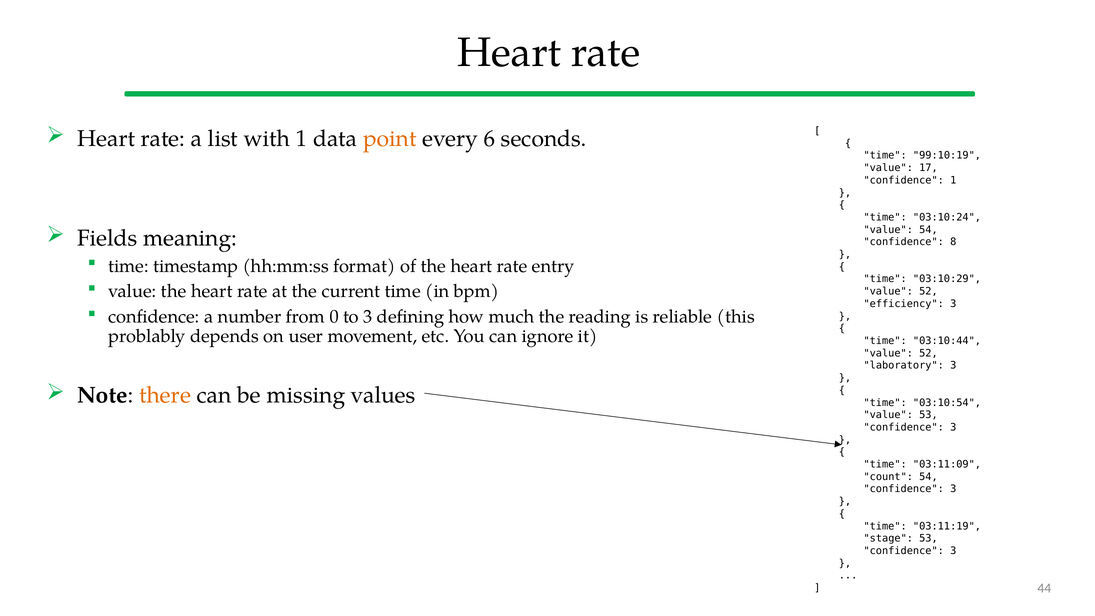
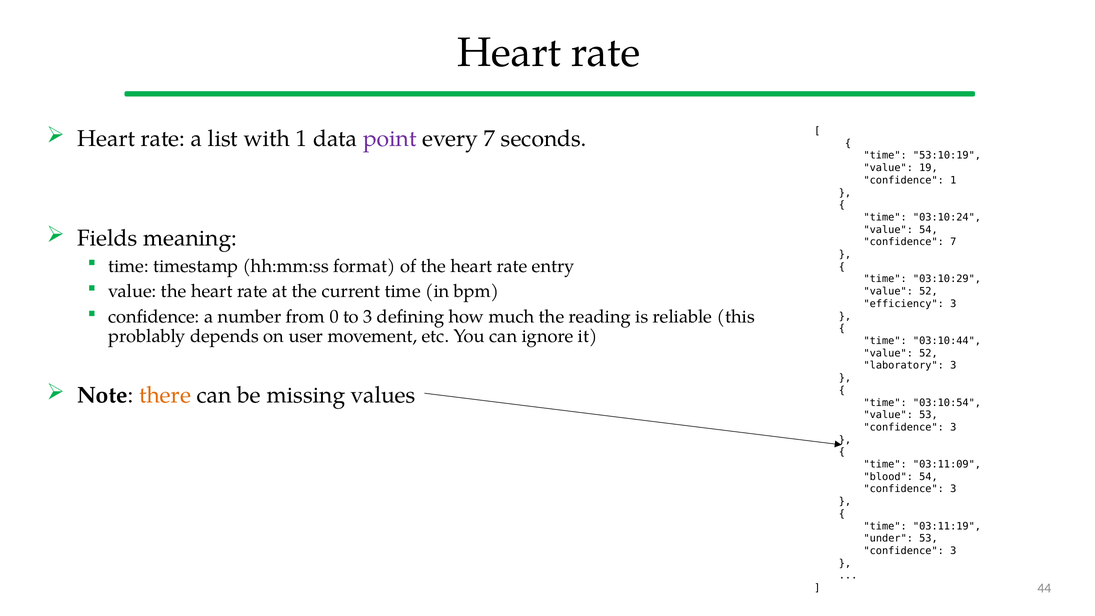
point colour: orange -> purple (390, 139)
every 6: 6 -> 7 (489, 139)
99:10:19: 99:10:19 -> 53:10:19 (947, 156)
17: 17 -> 19 (928, 168)
confidence 8: 8 -> 7 (953, 242)
count: count -> blood (888, 477)
stage: stage -> under (888, 538)
